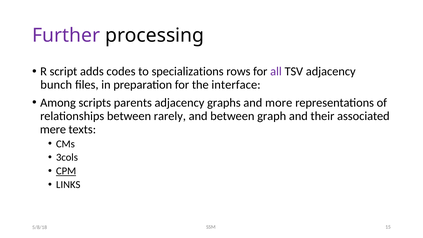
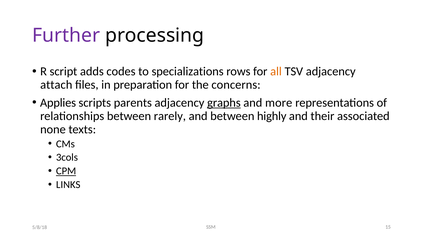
all colour: purple -> orange (276, 72)
bunch: bunch -> attach (56, 85)
interface: interface -> concerns (236, 85)
Among: Among -> Applies (58, 103)
graphs underline: none -> present (224, 103)
graph: graph -> highly (272, 116)
mere: mere -> none (53, 129)
